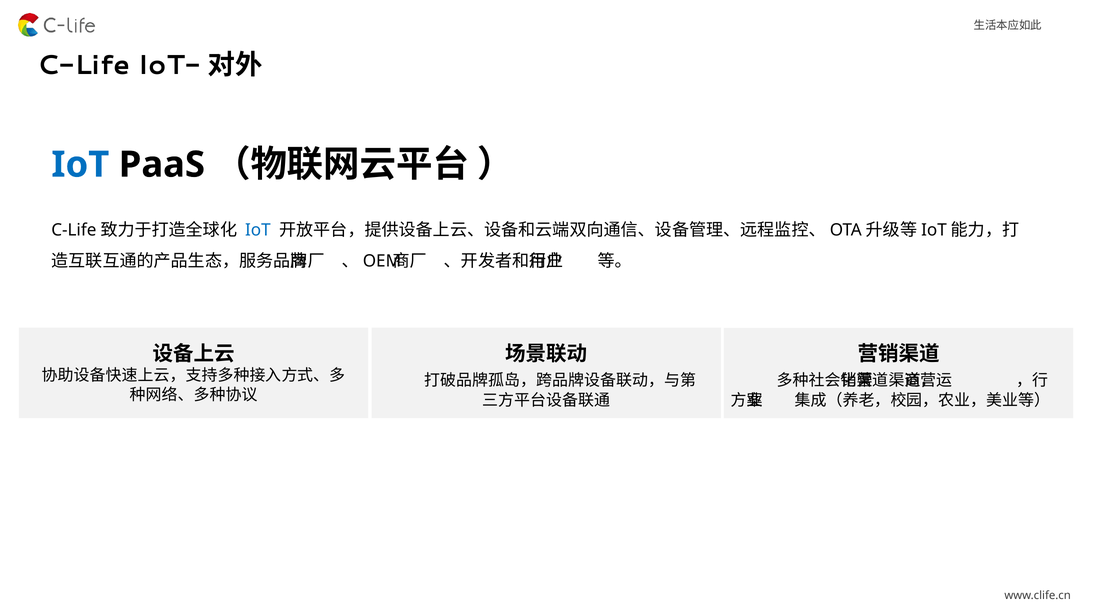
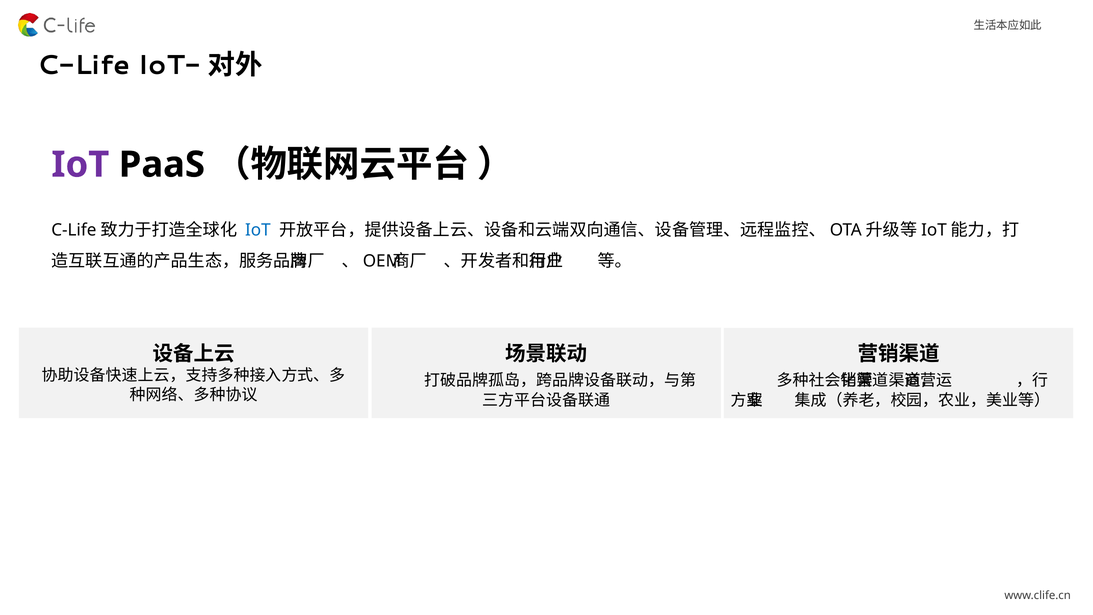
IoT colour: blue -> purple (80, 165)
